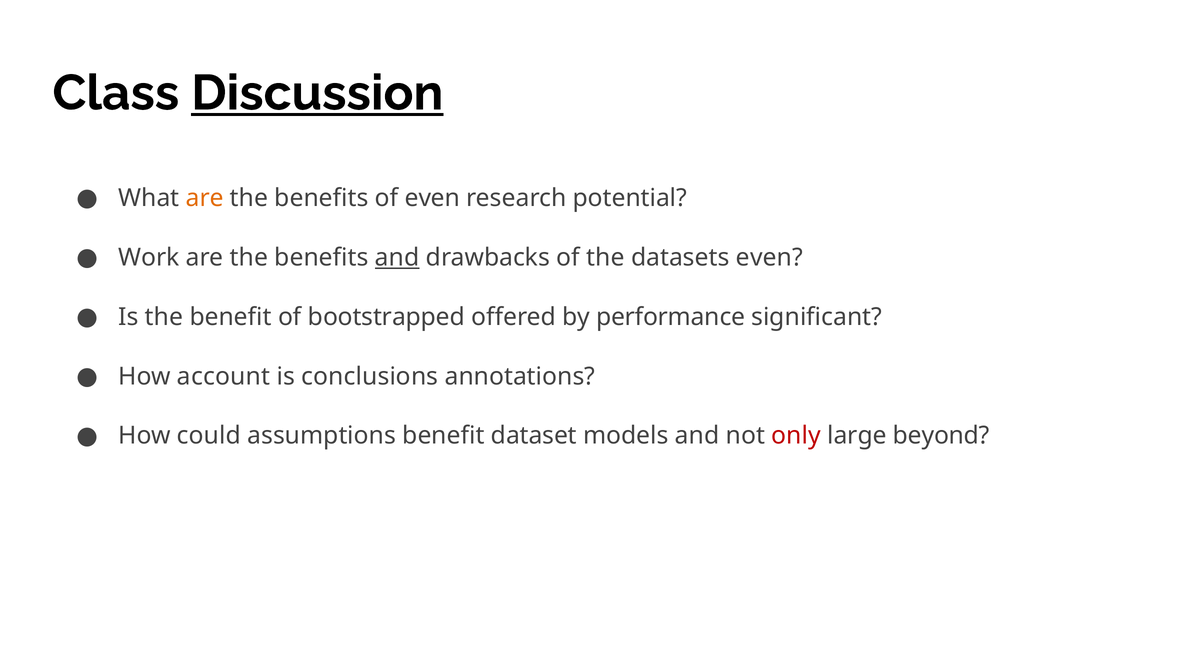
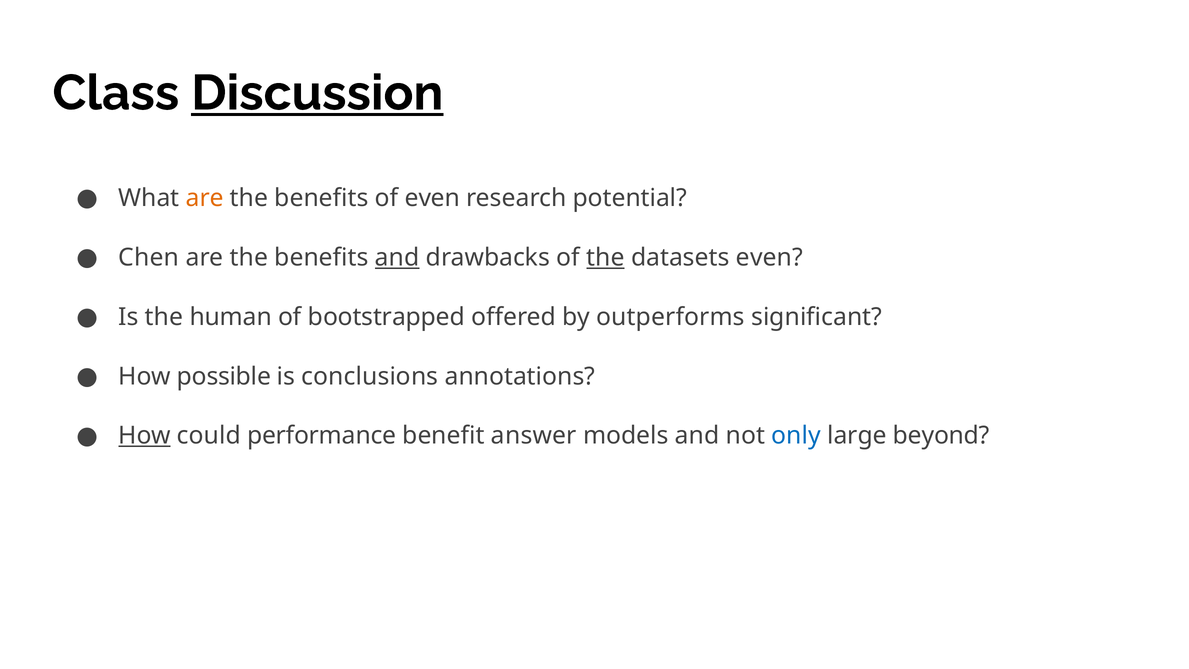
Work: Work -> Chen (149, 257)
the underline: none -> present (605, 257)
the benefit: benefit -> human (231, 317)
performance: performance -> outperforms (671, 317)
account: account -> possible (224, 376)
How underline: none -> present (145, 436)
assumptions: assumptions -> performance (322, 436)
dataset: dataset -> answer (534, 436)
only colour: red -> blue (796, 436)
